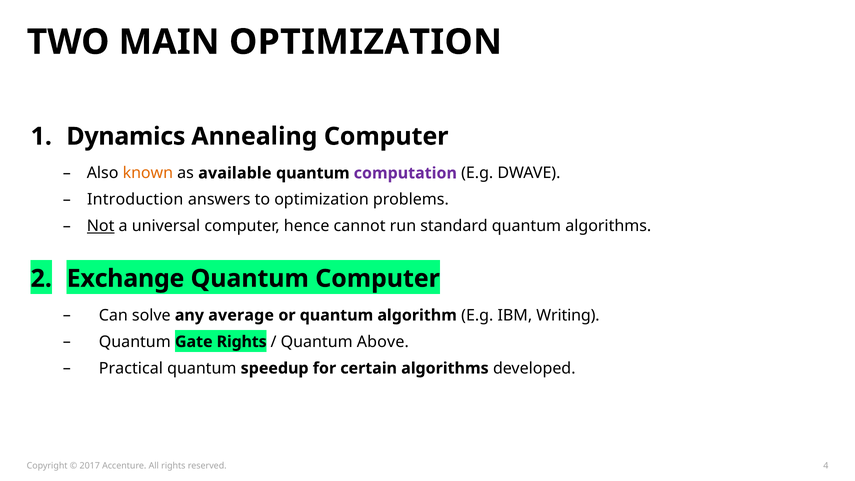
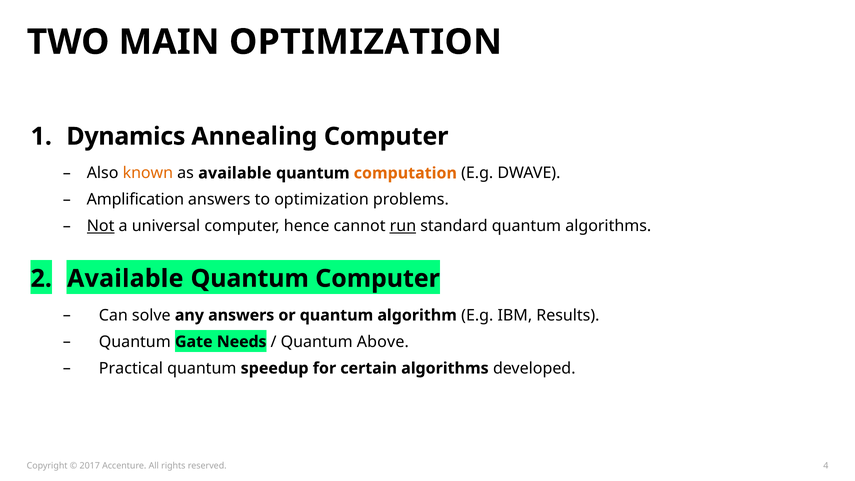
computation colour: purple -> orange (405, 173)
Introduction: Introduction -> Amplification (135, 200)
run underline: none -> present (403, 226)
Exchange: Exchange -> Available (125, 279)
any average: average -> answers (241, 315)
Writing: Writing -> Results (568, 315)
Gate Rights: Rights -> Needs (242, 342)
